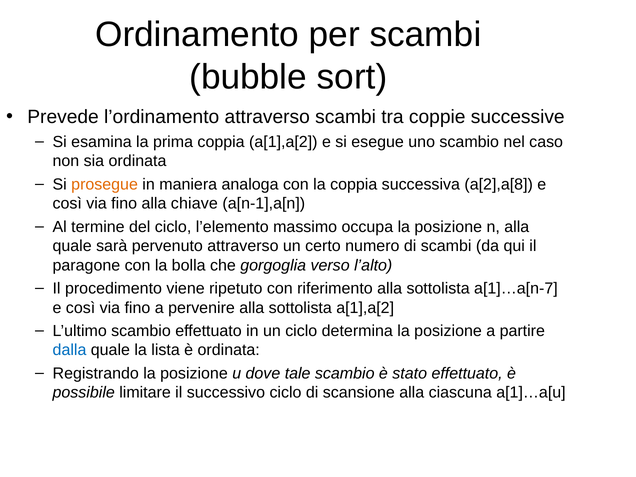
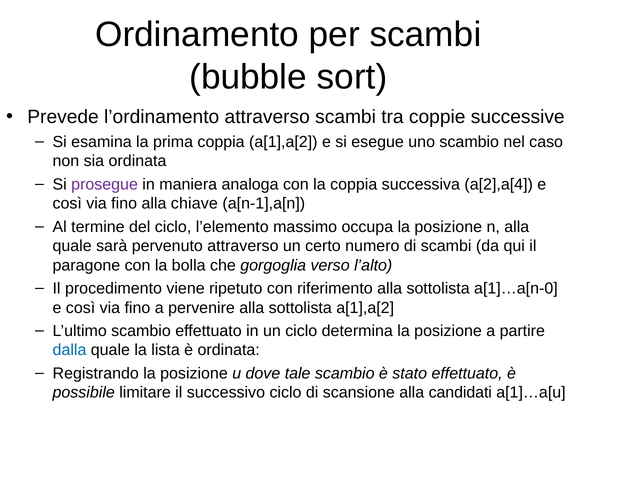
prosegue colour: orange -> purple (105, 184)
a[2],a[8: a[2],a[8 -> a[2],a[4 (499, 184)
a[1]…a[n-7: a[1]…a[n-7 -> a[1]…a[n-0 (516, 289)
ciascuna: ciascuna -> candidati (460, 393)
